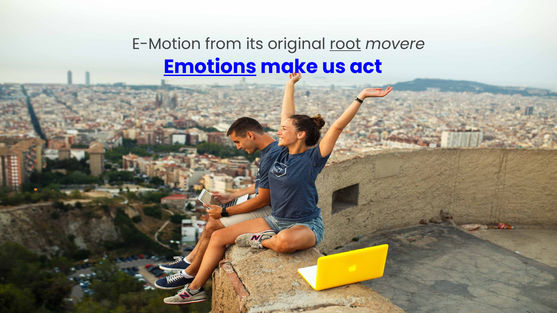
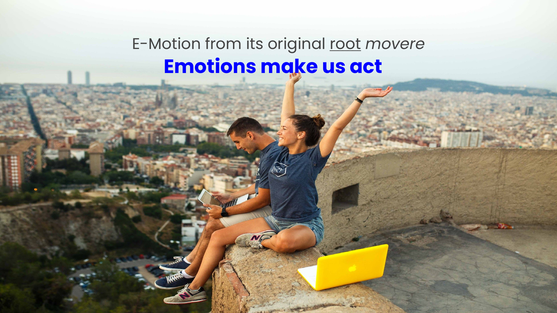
Emotions underline: present -> none (210, 67)
